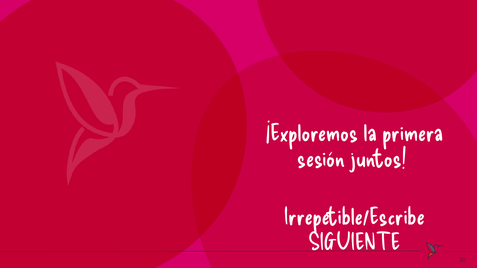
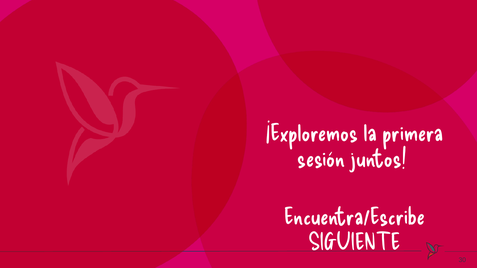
Irrepetible/Escribe: Irrepetible/Escribe -> Encuentra/Escribe (355, 217)
